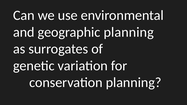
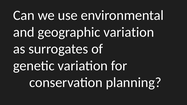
geographic planning: planning -> variation (129, 32)
